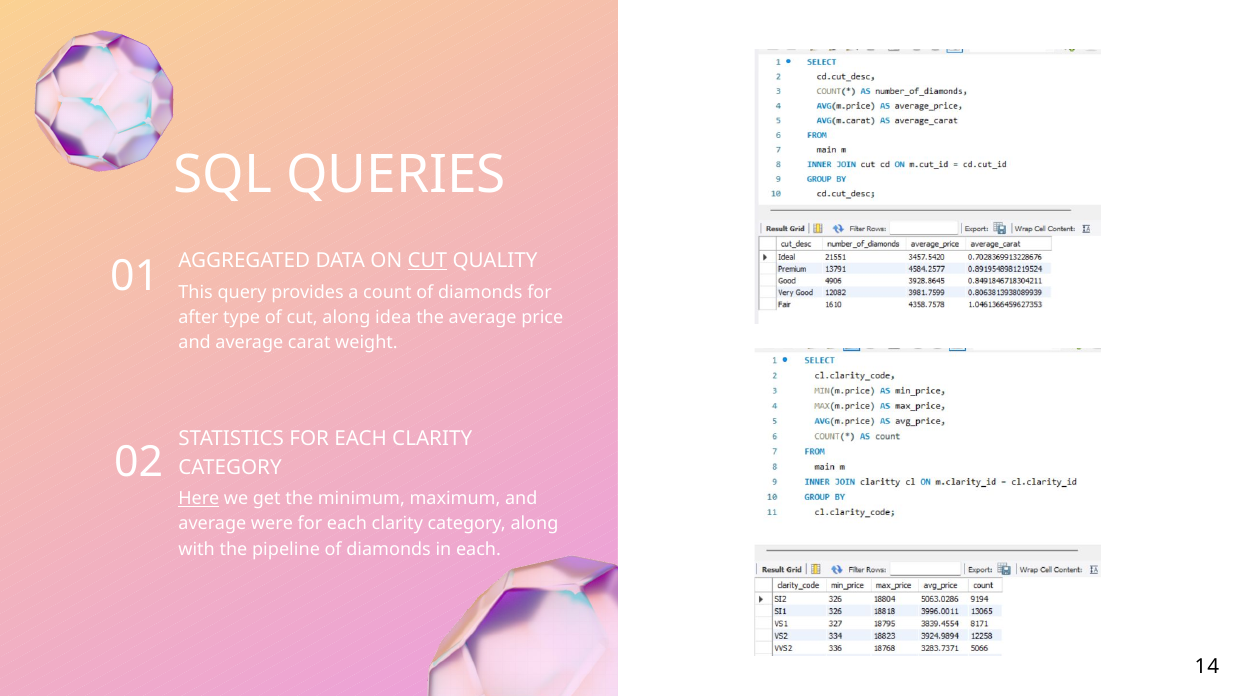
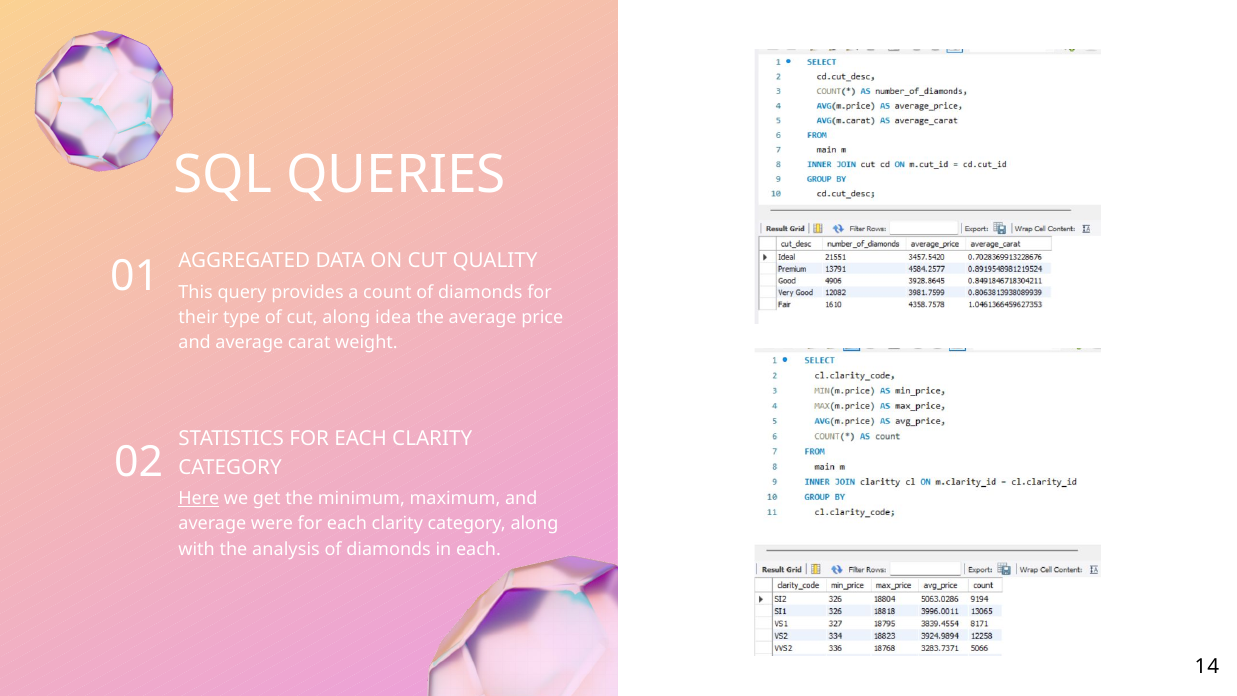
CUT underline: present -> none (427, 260)
after: after -> their (198, 318)
pipeline: pipeline -> analysis (286, 549)
